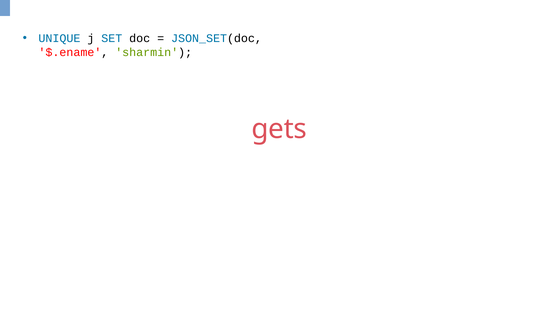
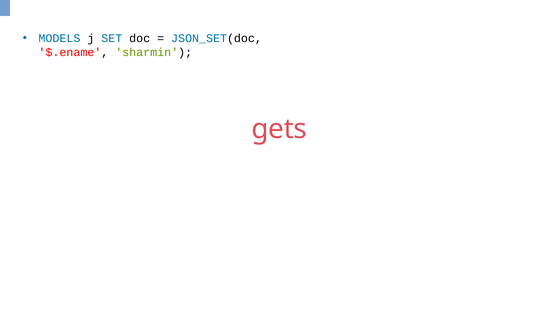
UNIQUE: UNIQUE -> MODELS (59, 38)
